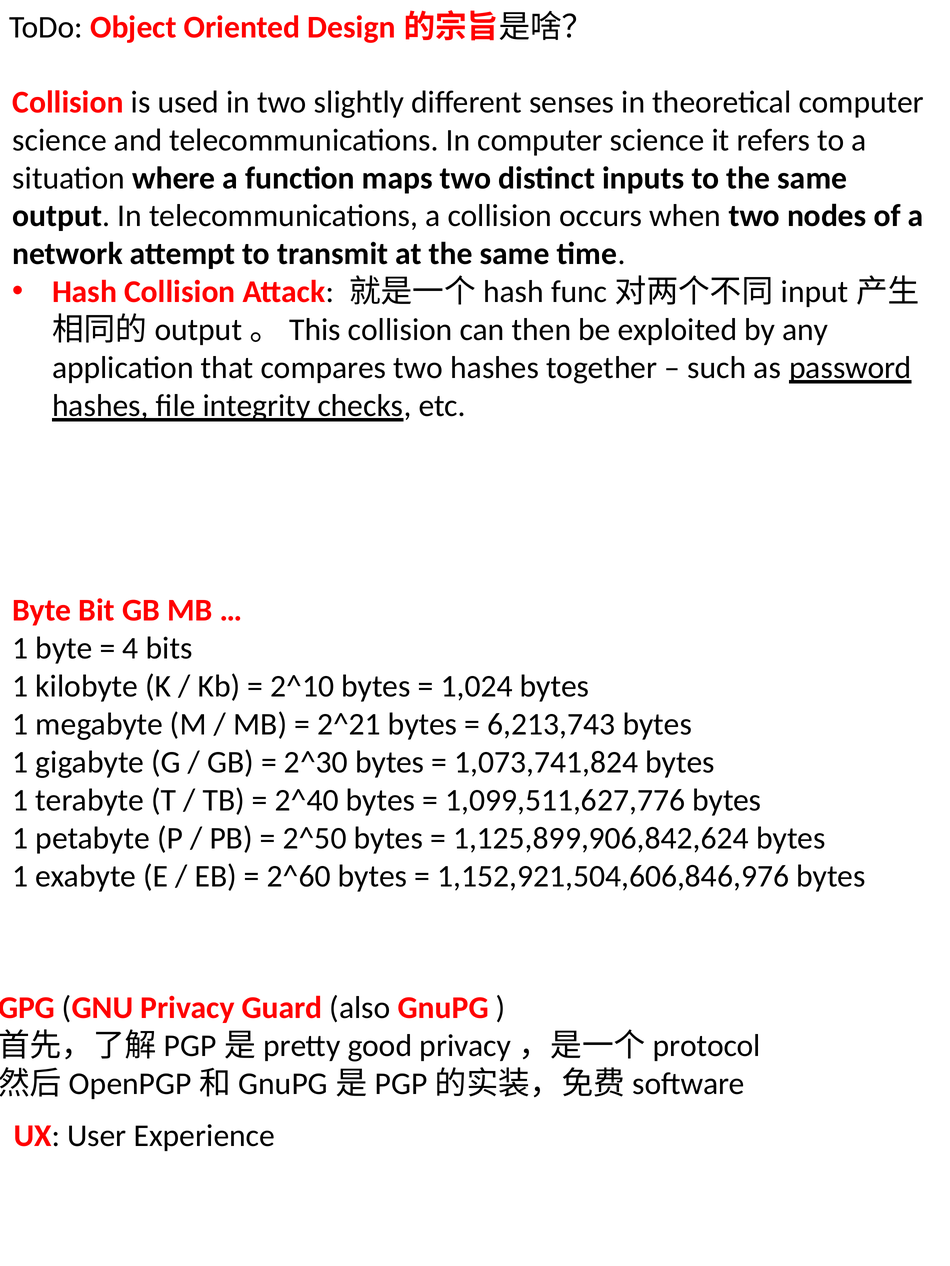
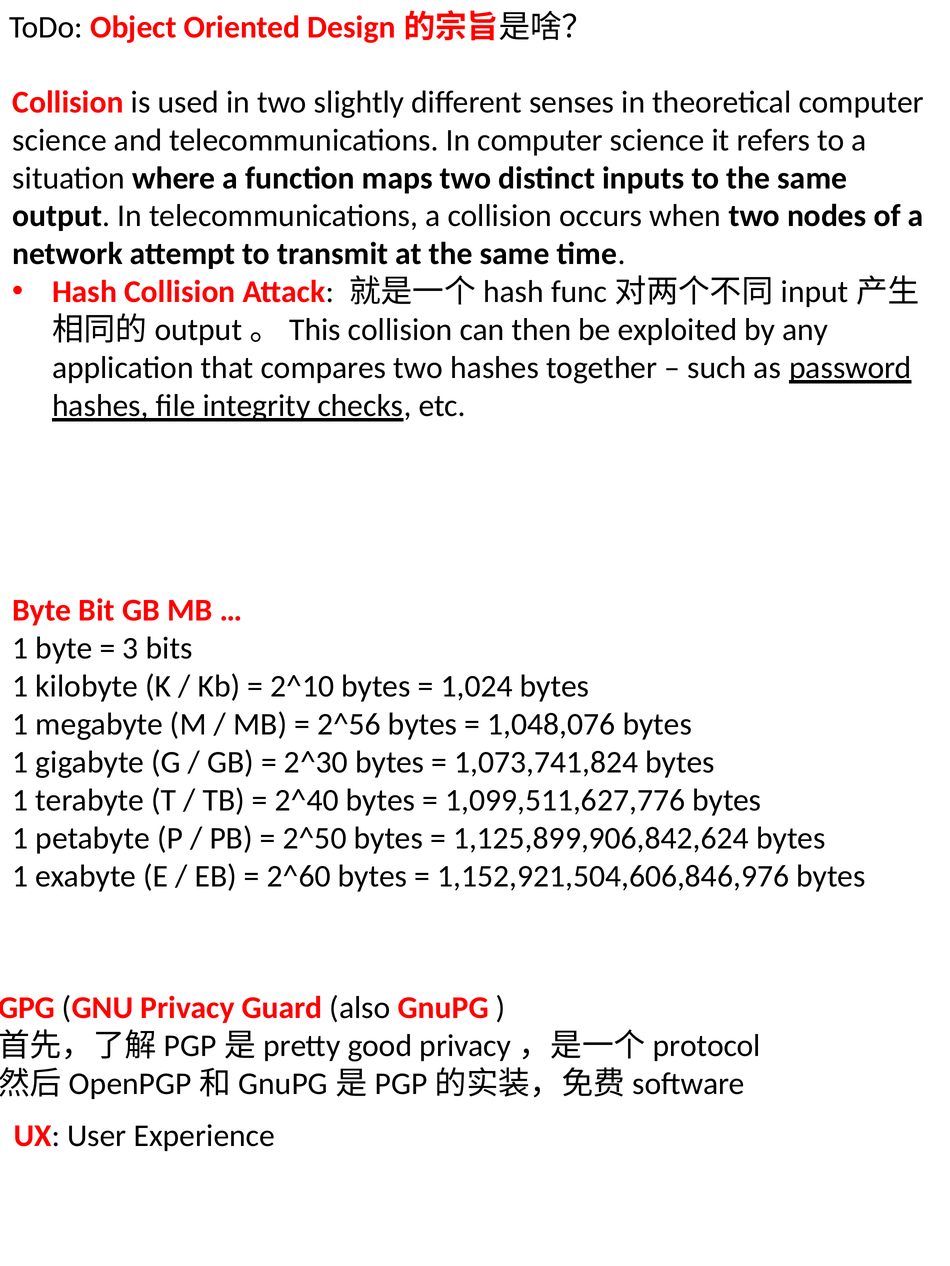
4: 4 -> 3 (131, 649)
2^21: 2^21 -> 2^56 (349, 725)
6,213,743: 6,213,743 -> 1,048,076 (551, 725)
